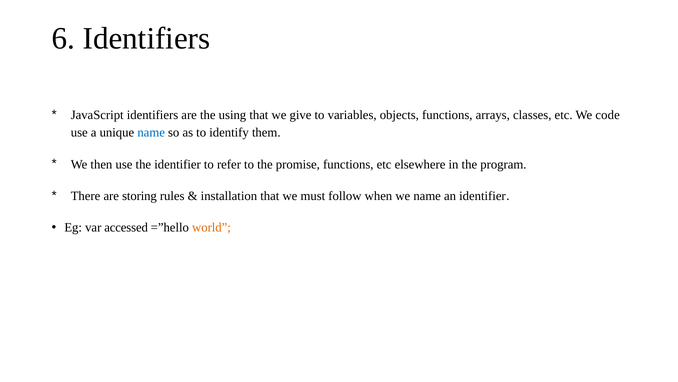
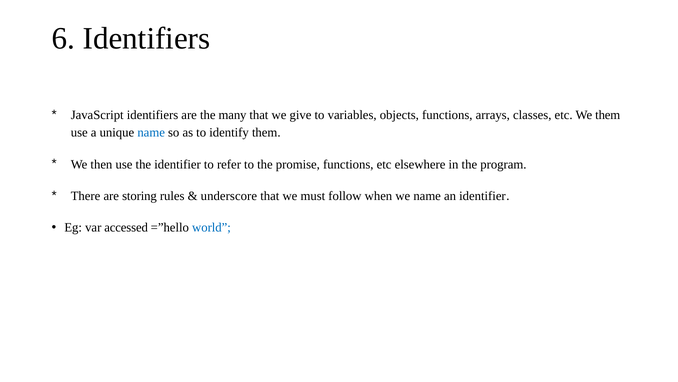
using: using -> many (233, 115)
We code: code -> them (608, 115)
installation: installation -> underscore (229, 196)
world colour: orange -> blue (211, 227)
